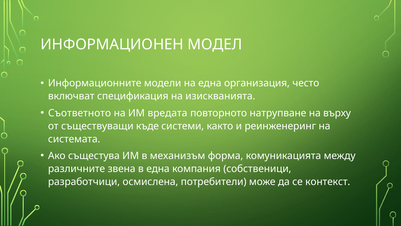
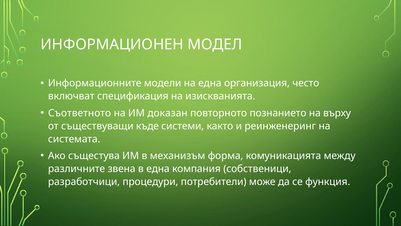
вредата: вредата -> доказан (168, 113)
натрупване: натрупване -> познанието (278, 113)
осмислена: осмислена -> процедури (150, 182)
контекст: контекст -> функция (328, 182)
